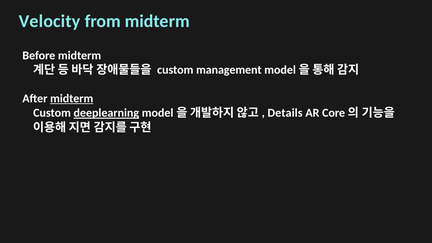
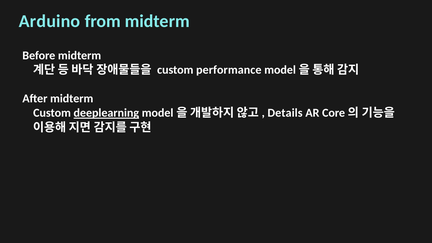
Velocity: Velocity -> Arduino (50, 21)
management: management -> performance (229, 70)
midterm underline: present -> none (72, 99)
